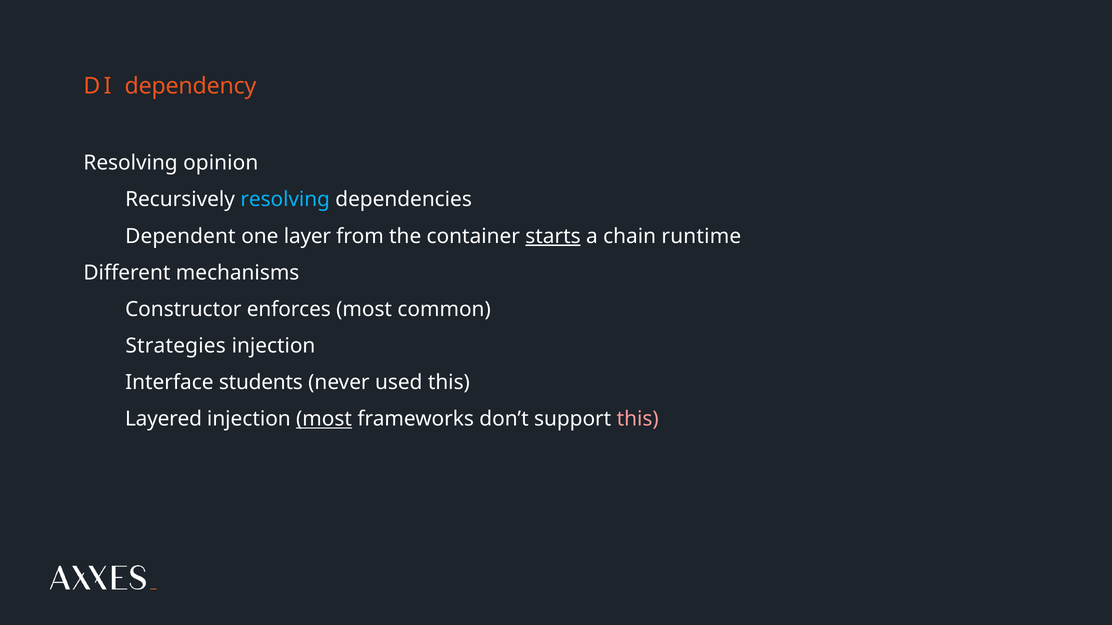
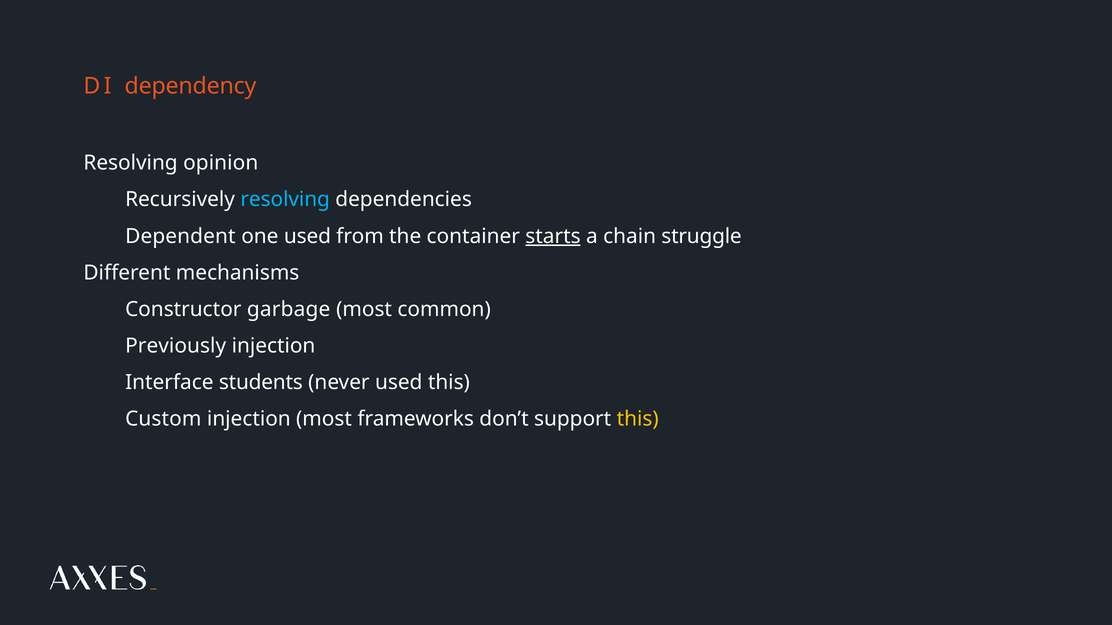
one layer: layer -> used (307, 236)
runtime: runtime -> struggle (702, 236)
enforces: enforces -> garbage (289, 310)
Strategies: Strategies -> Previously (176, 346)
Layered: Layered -> Custom (163, 419)
most underline: present -> none (324, 419)
this colour: pink -> yellow (638, 419)
